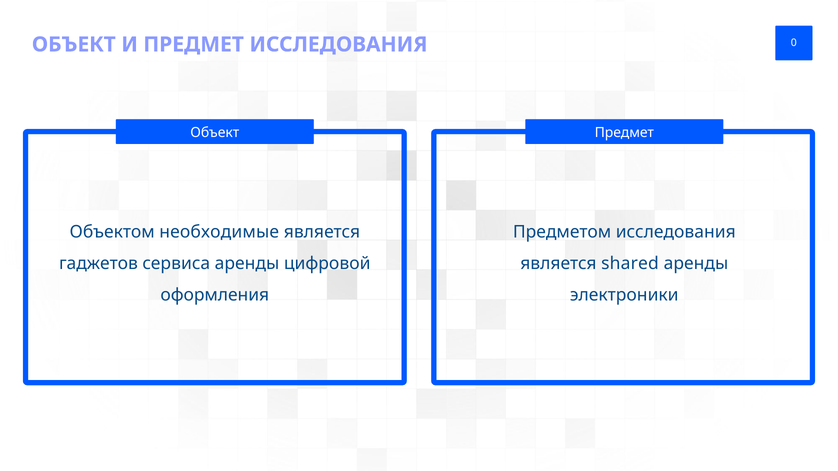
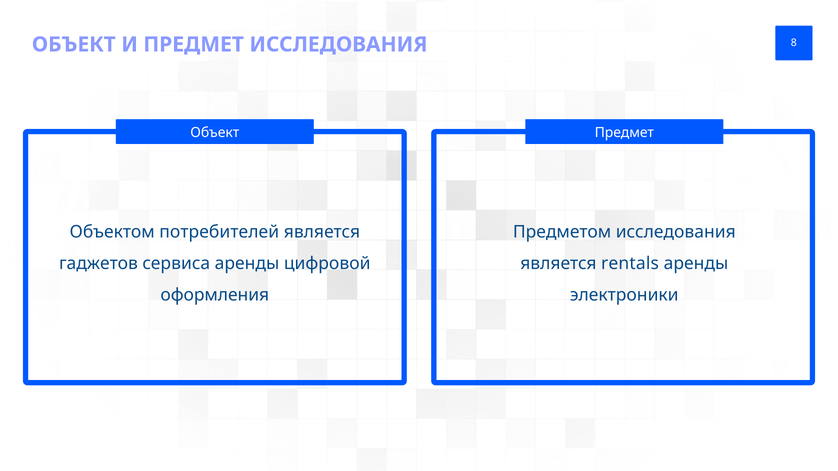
0: 0 -> 8 (794, 43)
необходимые: необходимые -> потребителей (219, 232)
shared: shared -> rentals (630, 264)
